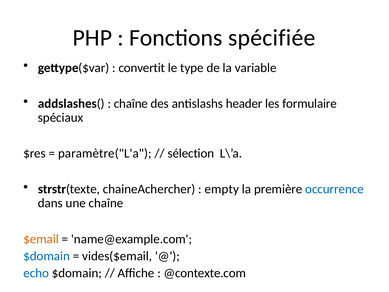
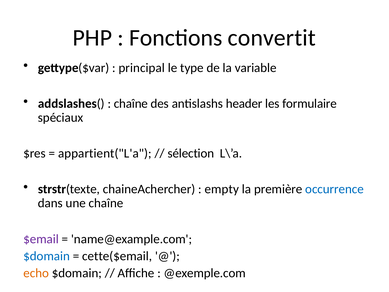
spécifiée: spécifiée -> convertit (272, 38)
convertit: convertit -> principal (142, 68)
paramètre("L'a: paramètre("L'a -> appartient("L'a (105, 153)
$email colour: orange -> purple (41, 239)
vides($email: vides($email -> cette($email (117, 256)
echo colour: blue -> orange (36, 273)
@contexte.com: @contexte.com -> @exemple.com (205, 273)
